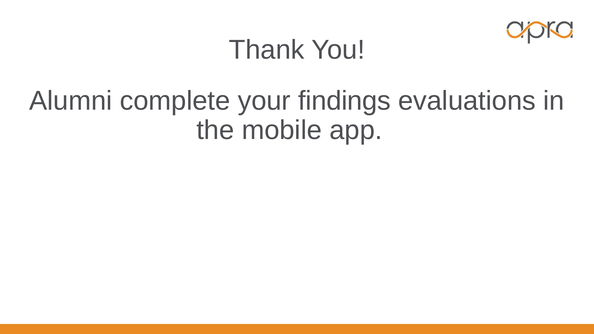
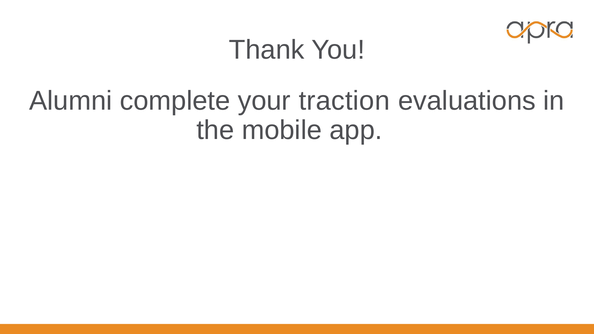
findings: findings -> traction (344, 101)
